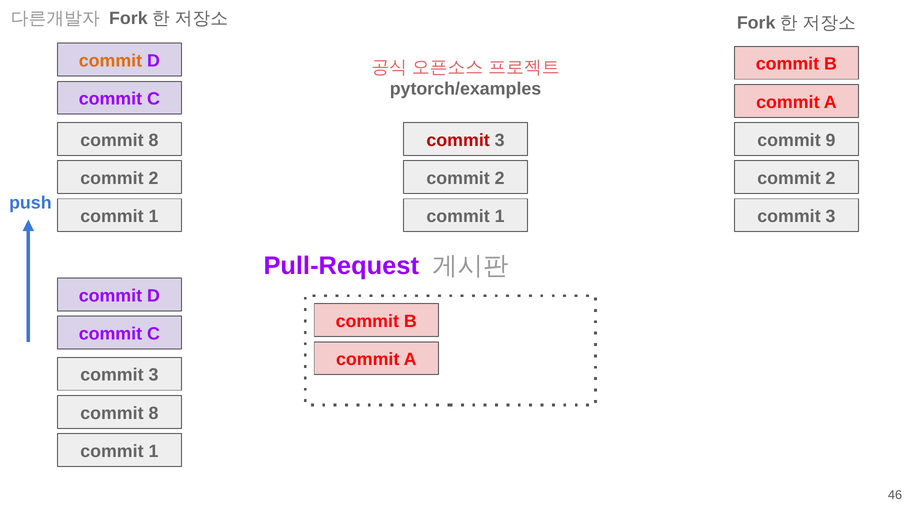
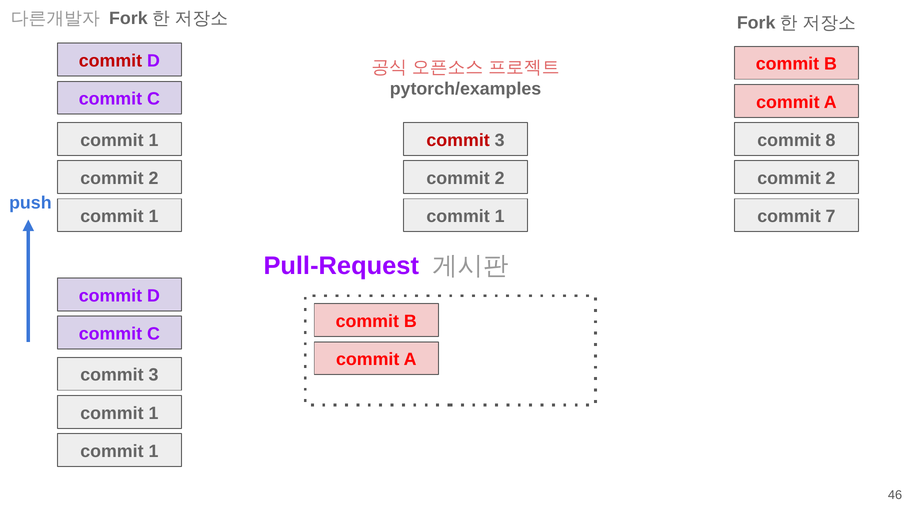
commit colour: orange -> red (110, 61)
8: 8 -> 1 (153, 140)
9: 9 -> 8 (831, 140)
3: 3 -> 7 (831, 217)
8: 8 -> 1 (153, 414)
